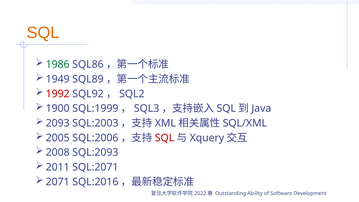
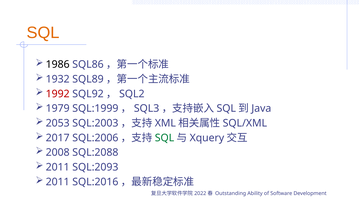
1986 colour: green -> black (58, 64)
1949: 1949 -> 1932 (58, 79)
1900: 1900 -> 1979 (58, 108)
2093: 2093 -> 2053 (58, 123)
2005: 2005 -> 2017 (58, 138)
SQL colour: red -> green (165, 138)
SQL:2093: SQL:2093 -> SQL:2088 (95, 152)
SQL:2071: SQL:2071 -> SQL:2093 (95, 167)
2071: 2071 -> 2011 (58, 182)
